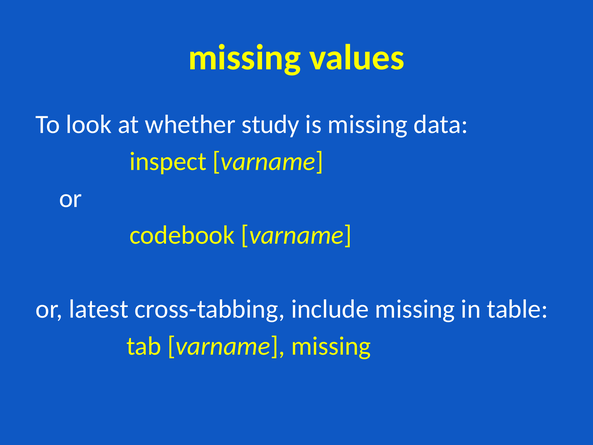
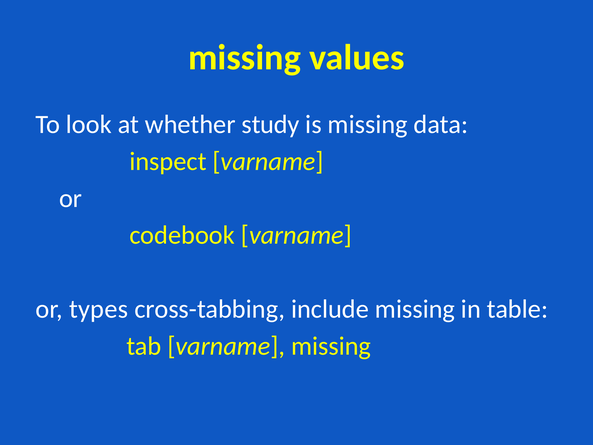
latest: latest -> types (99, 309)
